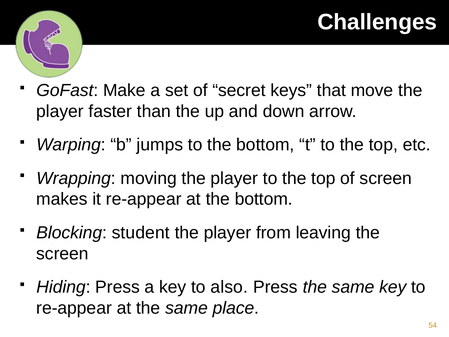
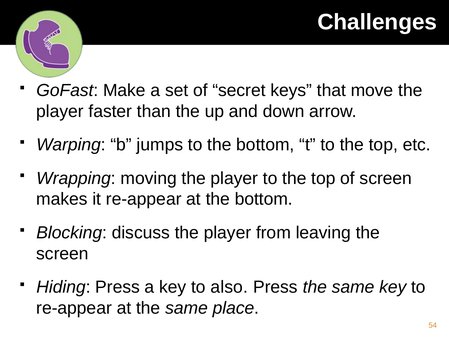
student: student -> discuss (141, 233)
